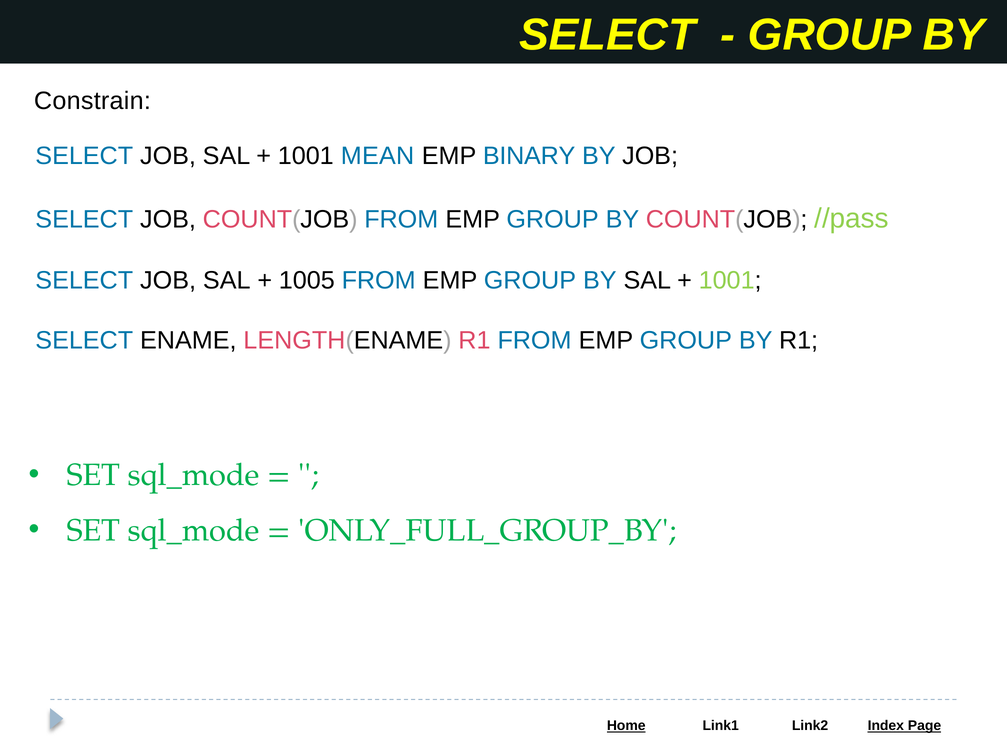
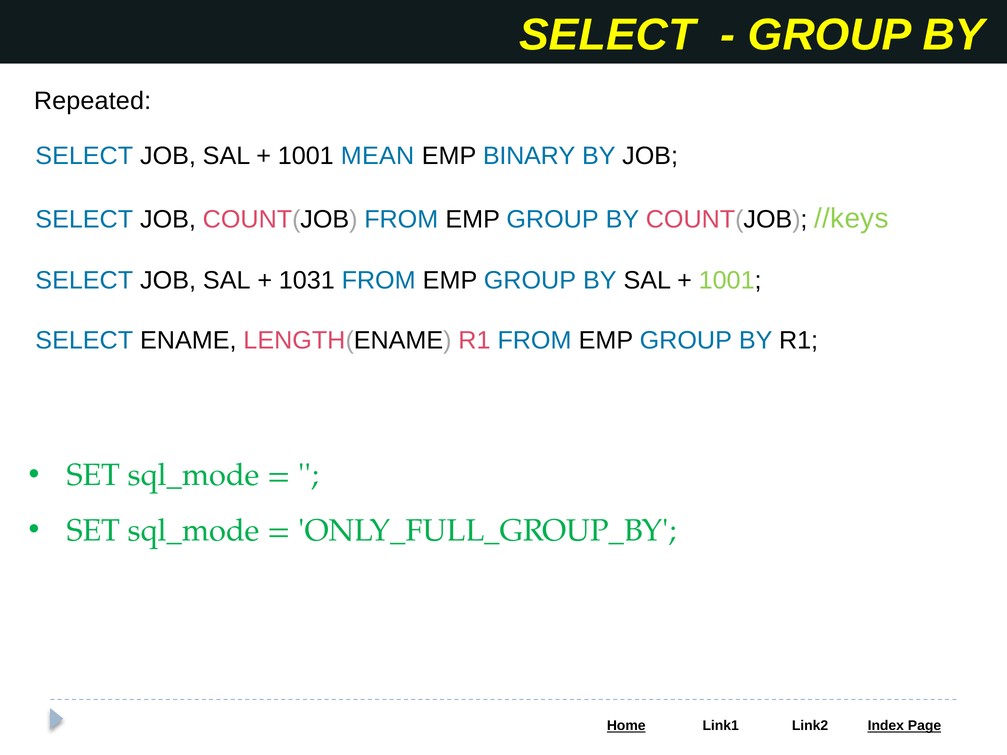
Constrain: Constrain -> Repeated (93, 101)
//pass: //pass -> //keys (852, 218)
1005: 1005 -> 1031 (307, 280)
